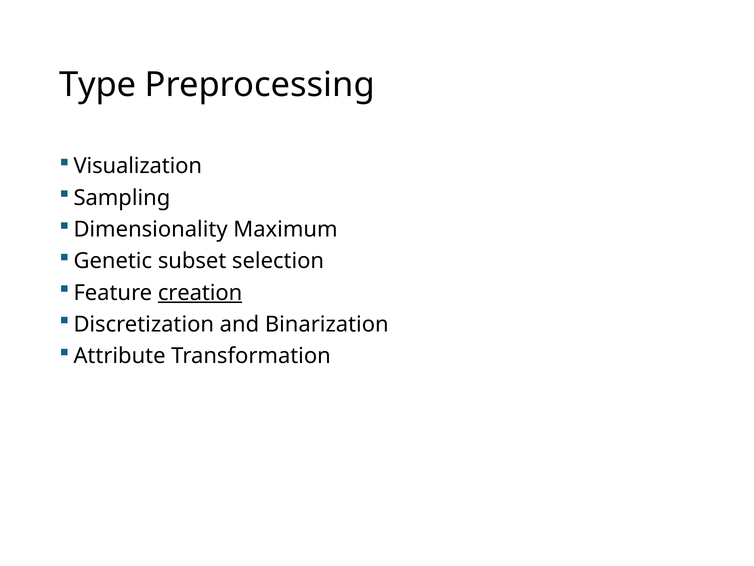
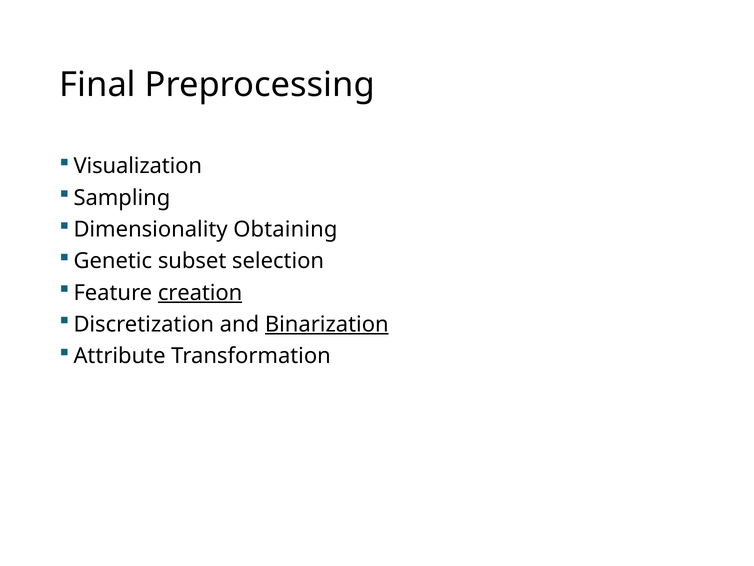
Type: Type -> Final (98, 85)
Maximum: Maximum -> Obtaining (285, 229)
Binarization underline: none -> present (327, 324)
